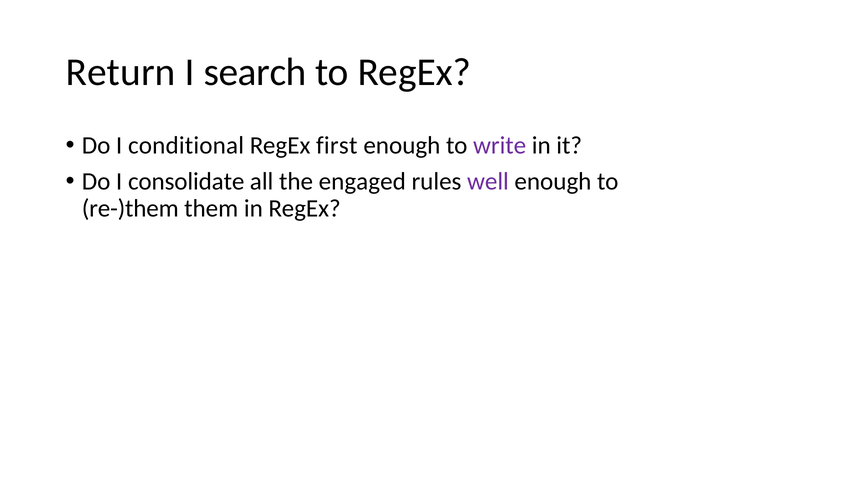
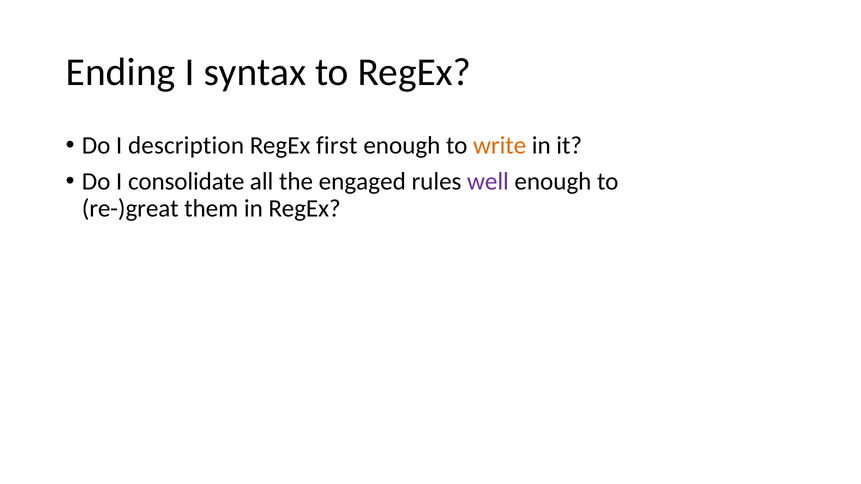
Return: Return -> Ending (121, 72)
search: search -> syntax (255, 72)
conditional: conditional -> description (186, 146)
write colour: purple -> orange (500, 146)
re-)them: re-)them -> re-)great (130, 209)
